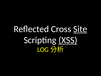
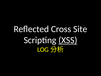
Site underline: present -> none (80, 29)
